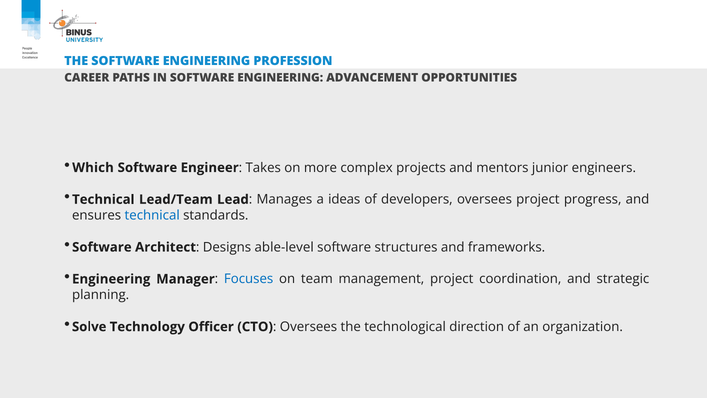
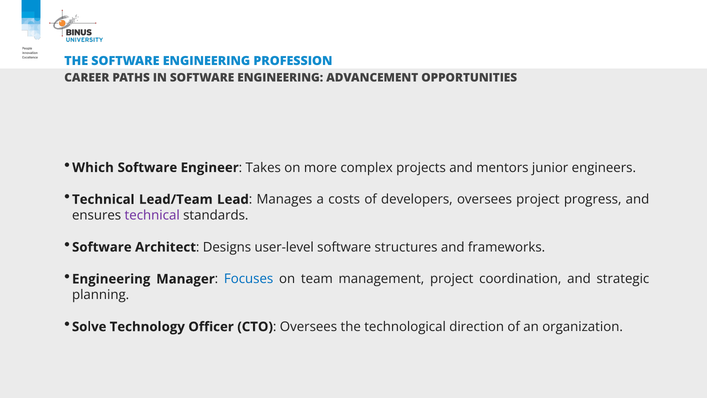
ideas: ideas -> costs (344, 199)
technical colour: blue -> purple (152, 215)
able-level: able-level -> user-level (284, 247)
